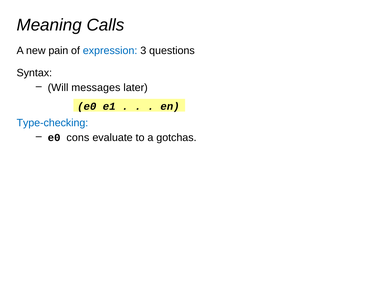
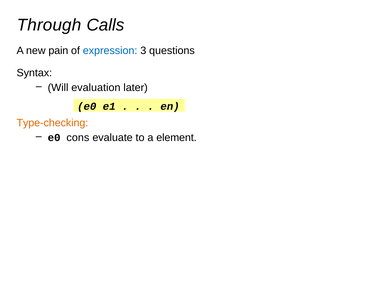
Meaning: Meaning -> Through (49, 25)
messages: messages -> evaluation (96, 88)
Type-checking colour: blue -> orange (52, 123)
gotchas: gotchas -> element (176, 138)
